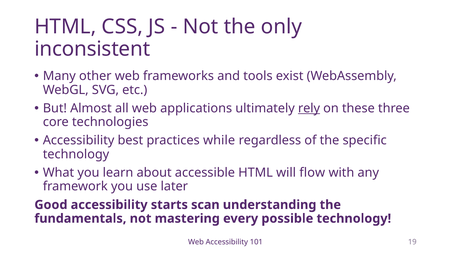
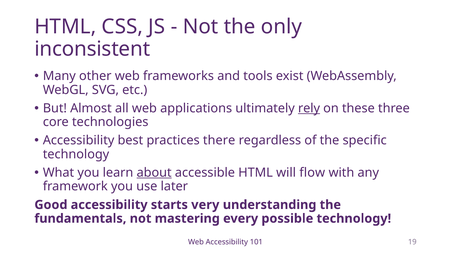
while: while -> there (219, 140)
about underline: none -> present (154, 172)
scan: scan -> very (205, 205)
